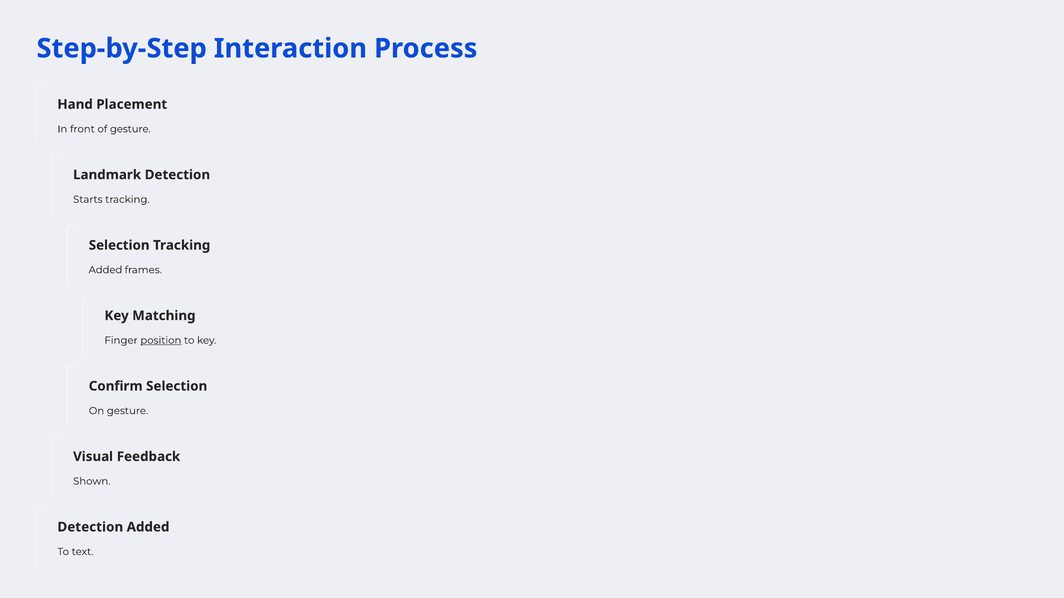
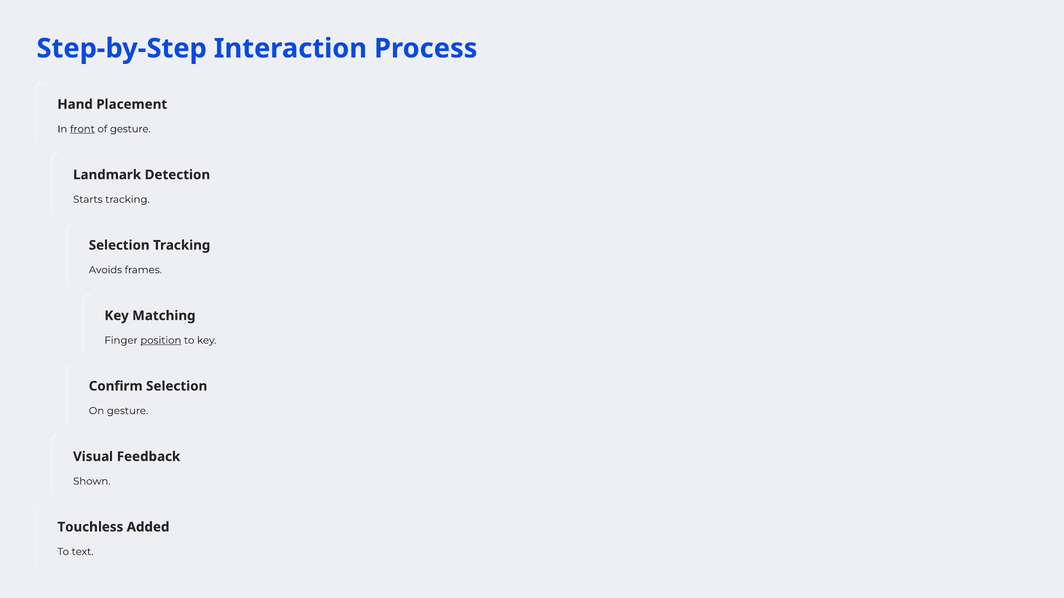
front underline: none -> present (82, 129)
Added: Added -> Avoids (105, 270)
Detection: Detection -> Touchless (90, 527)
